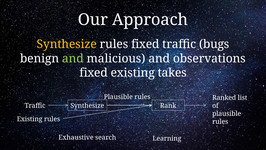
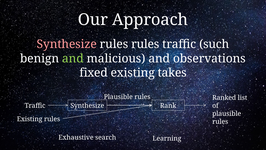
Synthesize colour: yellow -> pink (67, 44)
rules fixed: fixed -> rules (145, 44)
bugs: bugs -> such (214, 44)
